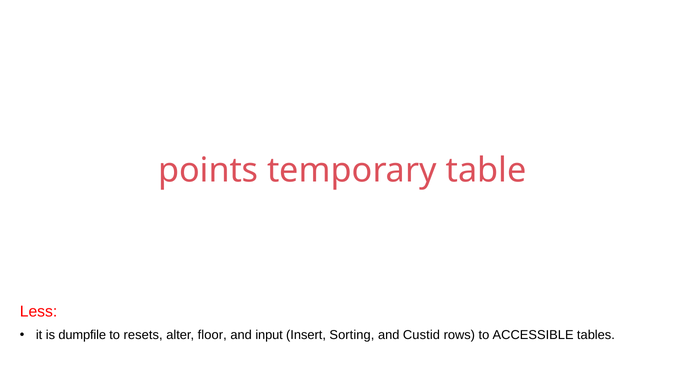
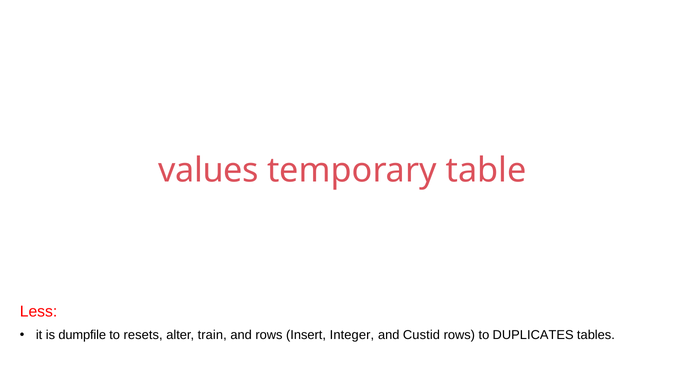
points: points -> values (208, 170)
floor: floor -> train (212, 335)
and input: input -> rows (269, 335)
Sorting: Sorting -> Integer (352, 335)
ACCESSIBLE: ACCESSIBLE -> DUPLICATES (533, 335)
